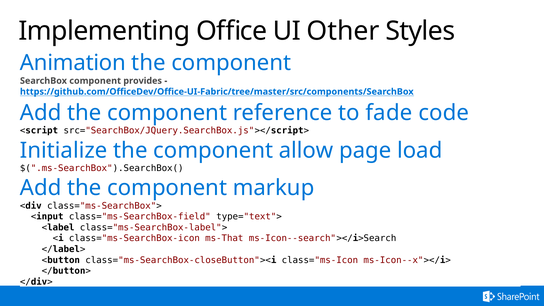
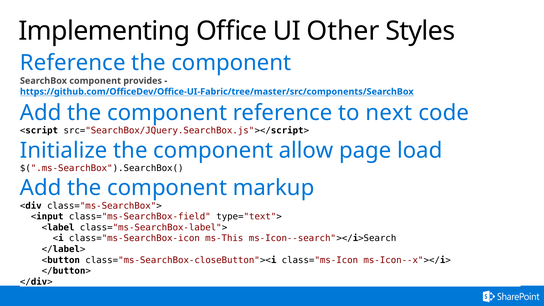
Animation: Animation -> Reference (73, 63)
fade: fade -> next (389, 113)
ms-That: ms-That -> ms-This (224, 238)
